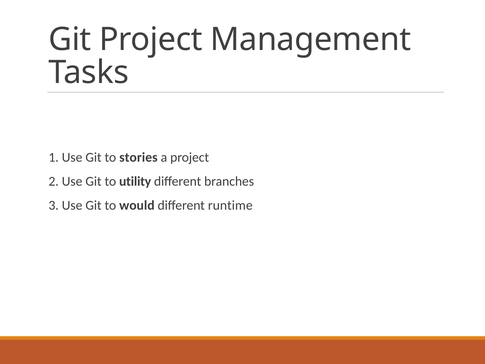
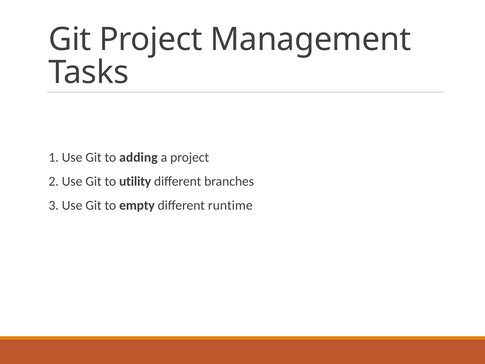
stories: stories -> adding (138, 157)
would: would -> empty (137, 205)
